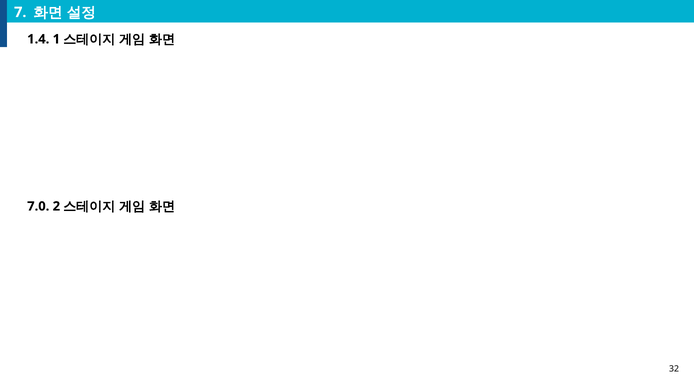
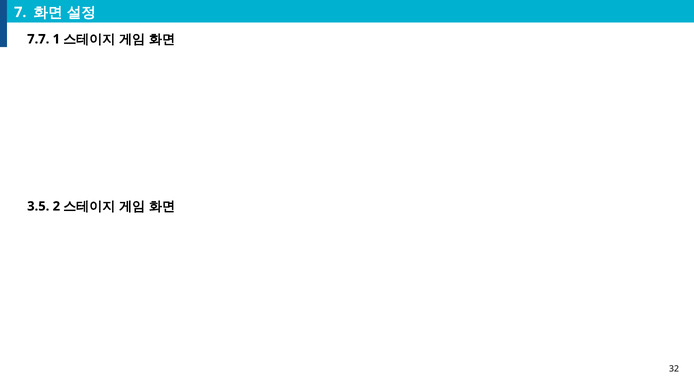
1.4: 1.4 -> 7.7 (38, 39)
7.0: 7.0 -> 3.5 (38, 206)
